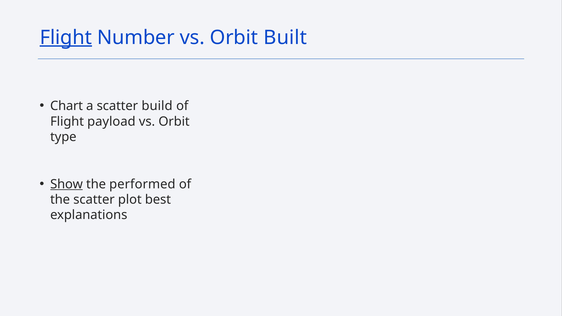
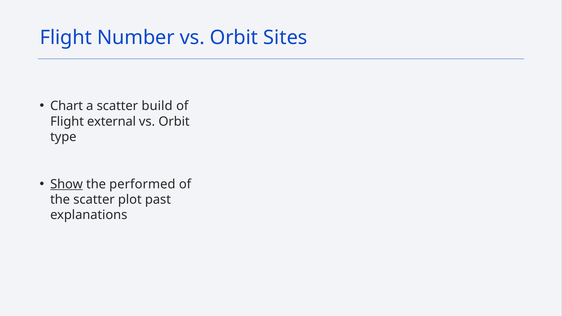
Flight underline: present -> none (66, 38)
Built: Built -> Sites (285, 38)
payload: payload -> external (111, 122)
best: best -> past (158, 200)
